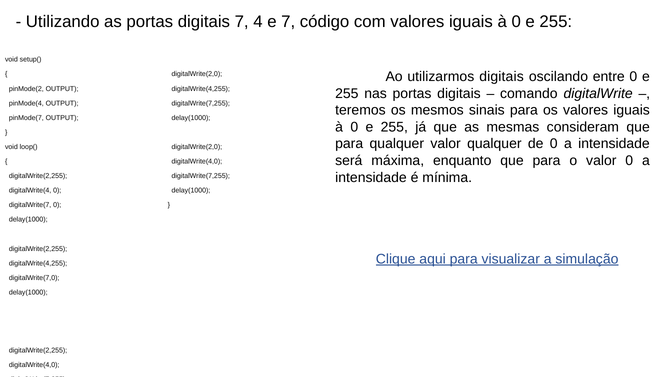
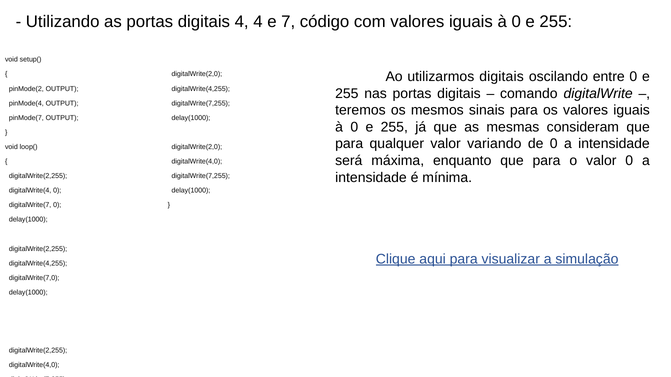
digitais 7: 7 -> 4 (242, 22)
valor qualquer: qualquer -> variando (494, 144)
